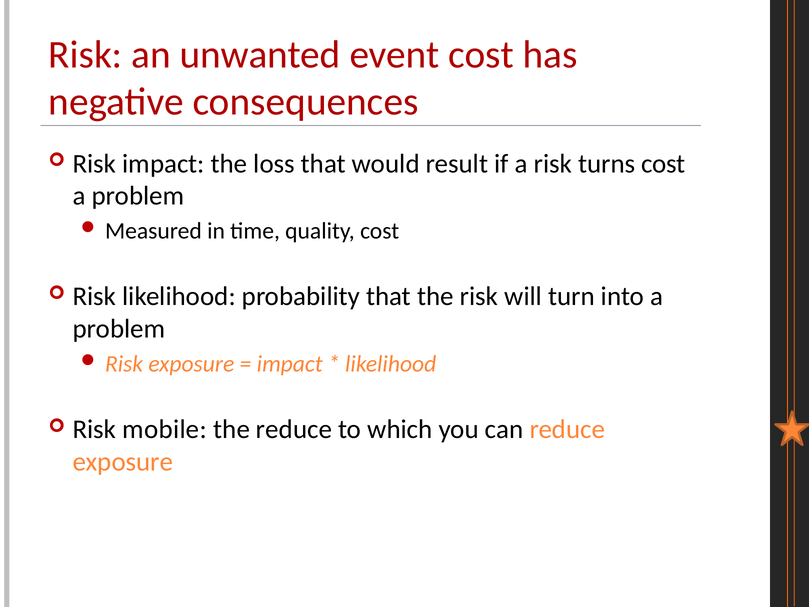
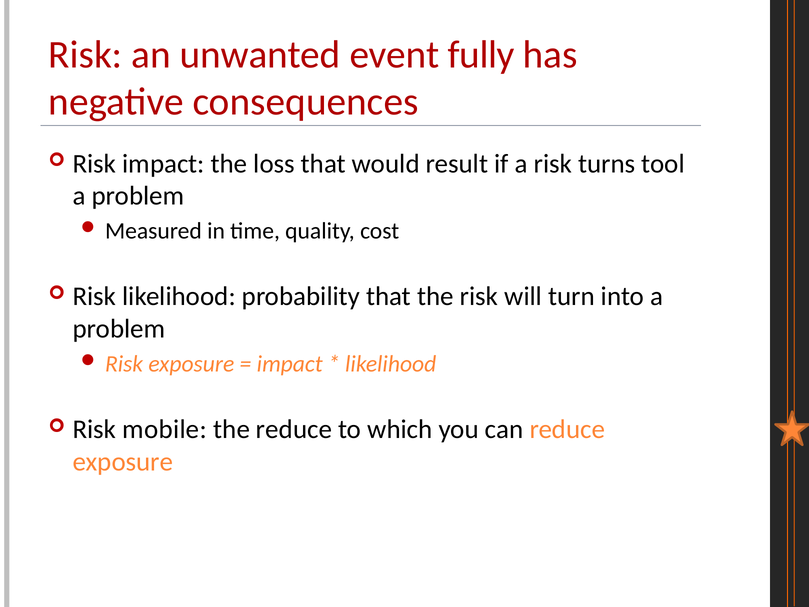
event cost: cost -> fully (481, 55)
turns cost: cost -> tool (663, 164)
